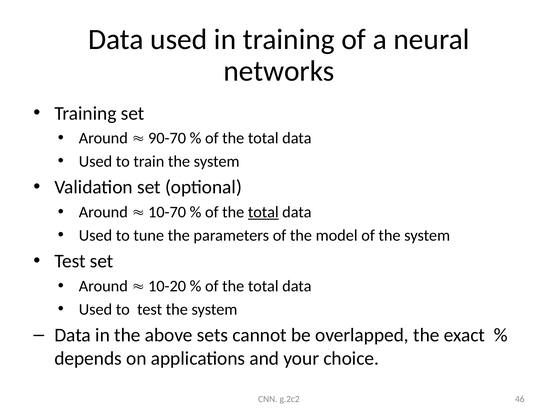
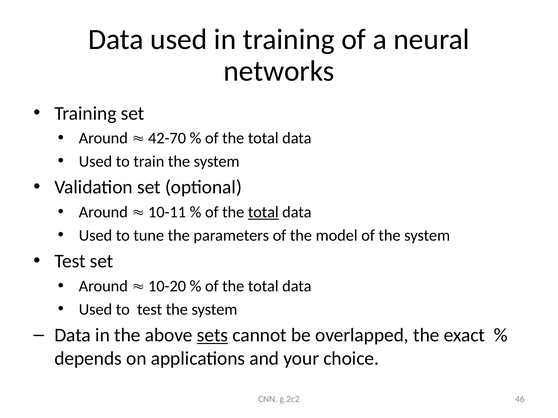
90-70: 90-70 -> 42-70 (167, 138)
10-70: 10-70 -> 10-11 (167, 212)
sets underline: none -> present (213, 336)
